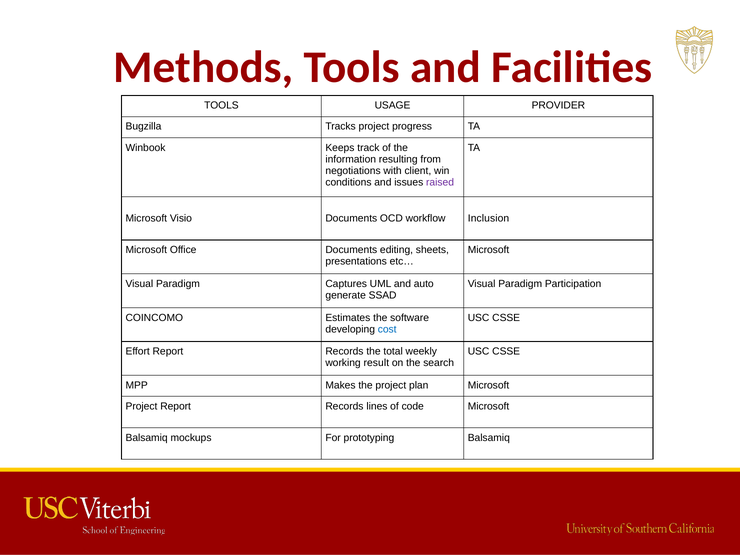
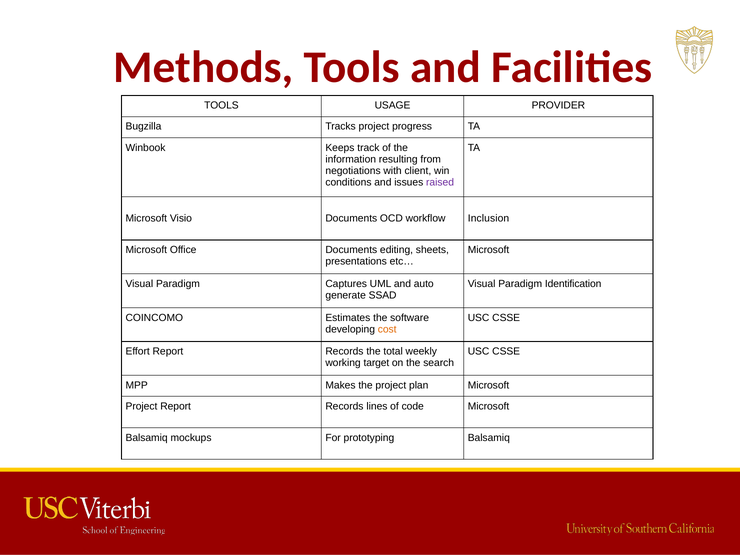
Participation: Participation -> Identification (573, 284)
cost colour: blue -> orange (387, 329)
result: result -> target (376, 363)
